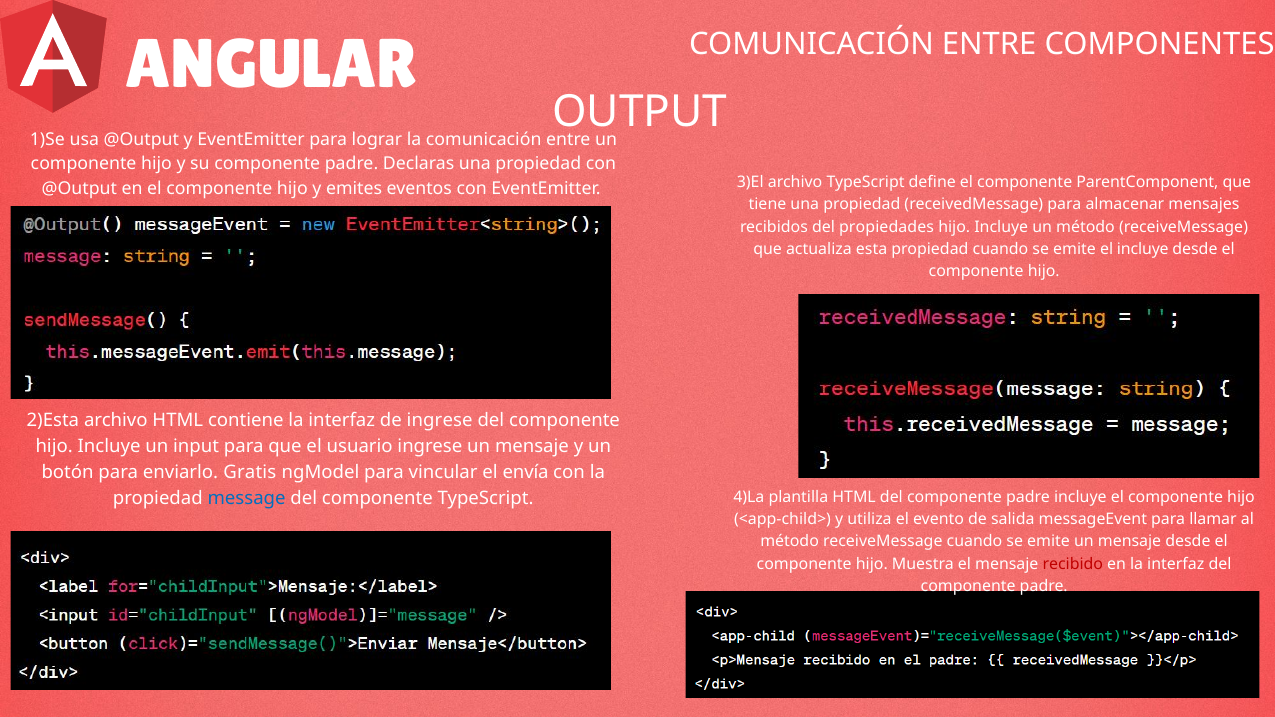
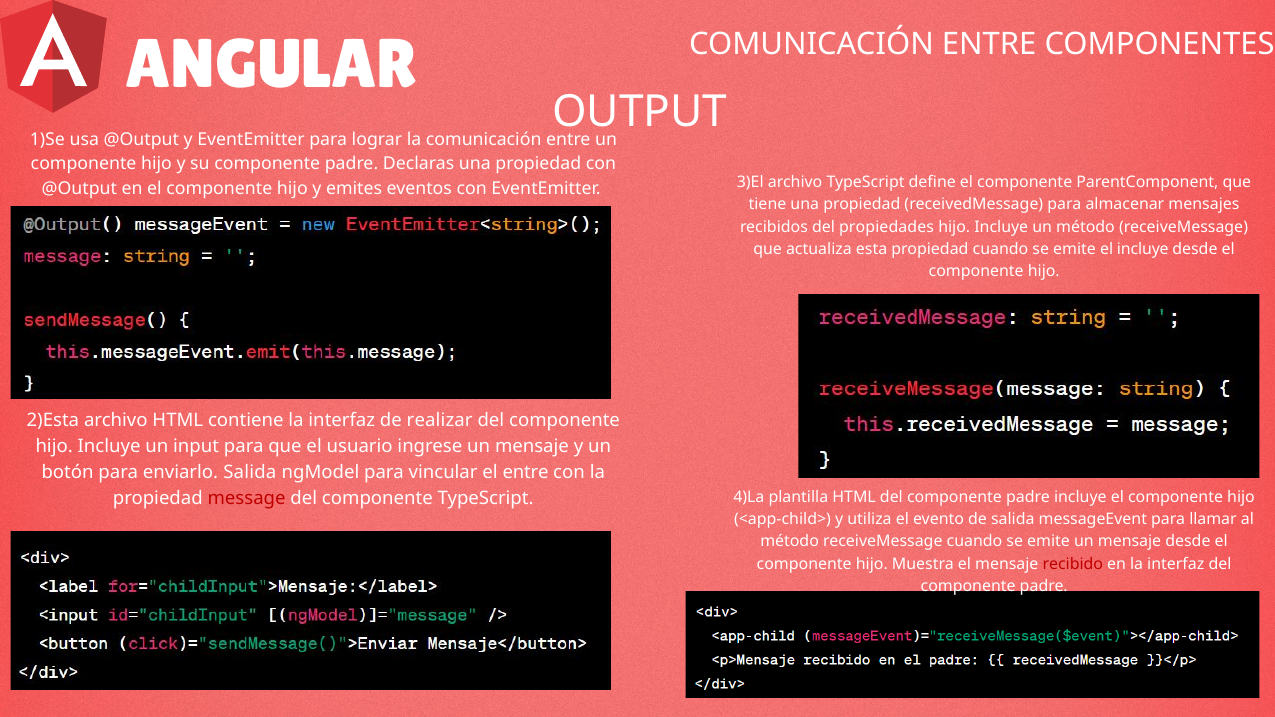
de ingrese: ingrese -> realizar (440, 421)
enviarlo Gratis: Gratis -> Salida (250, 473)
el envía: envía -> entre (526, 473)
message colour: blue -> red (247, 499)
